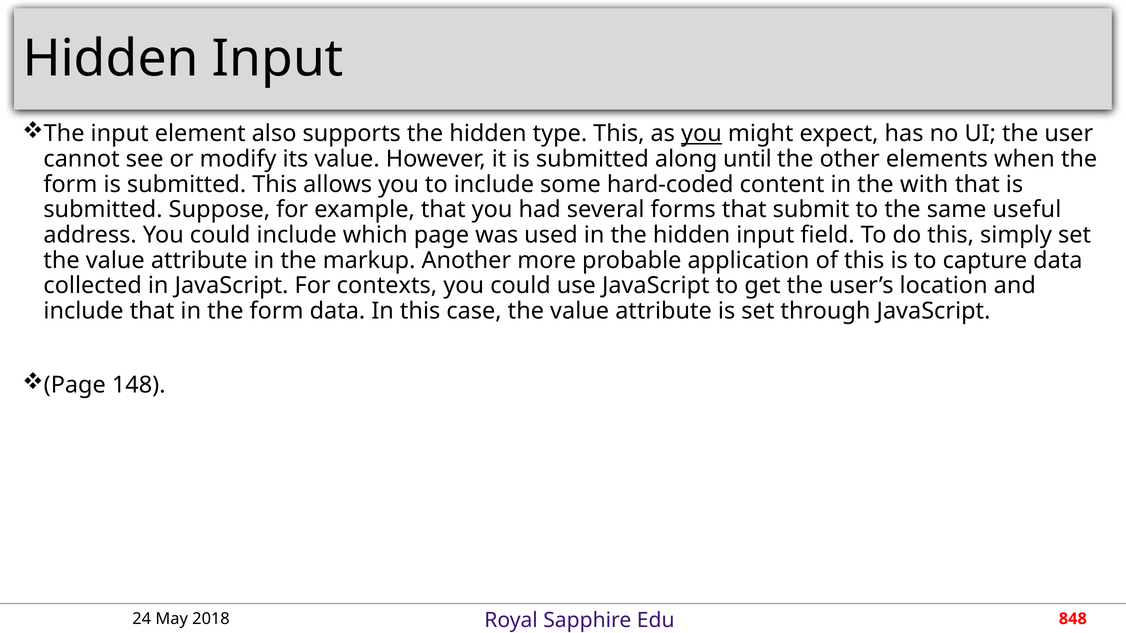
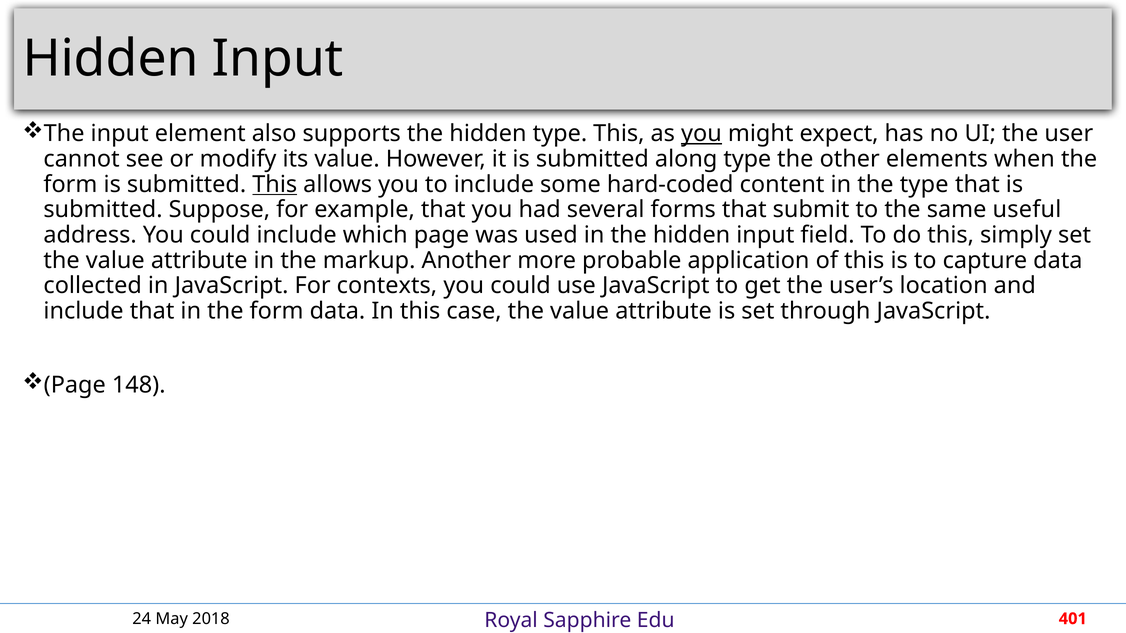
along until: until -> type (747, 159)
This underline: none -> present (275, 184)
the with: with -> type (924, 184)
848: 848 -> 401 (1073, 619)
